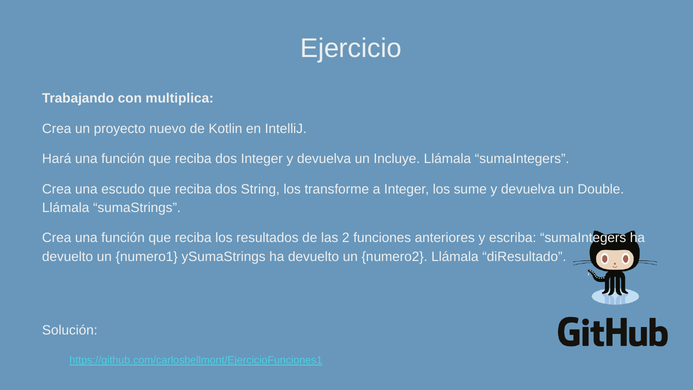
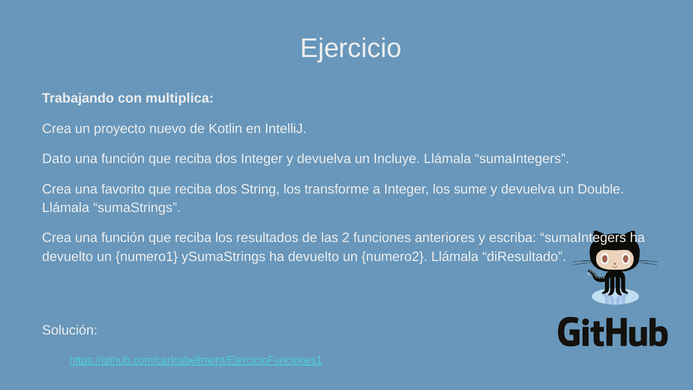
Hará: Hará -> Dato (57, 159)
escudo: escudo -> favorito (123, 189)
